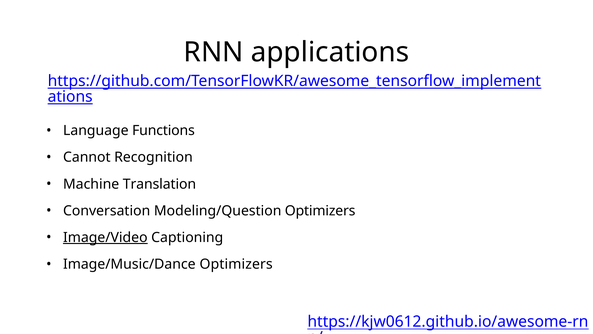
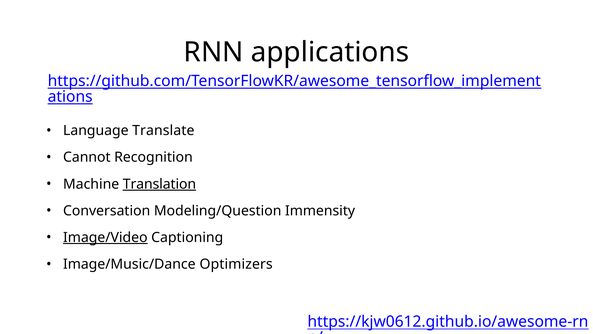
Functions: Functions -> Translate (163, 130)
Translation underline: none -> present (159, 184)
Modeling/Question Optimizers: Optimizers -> Immensity (320, 211)
